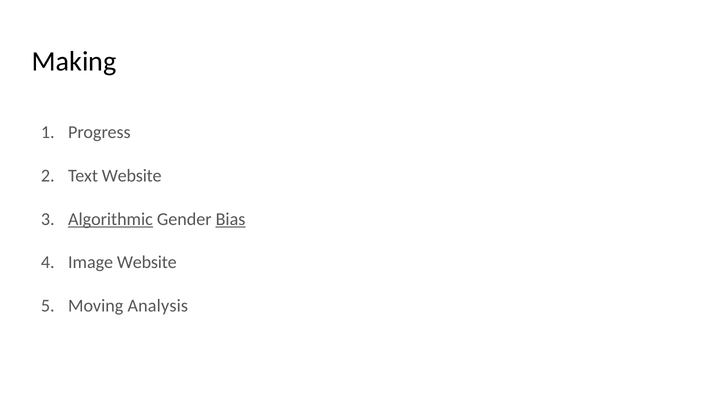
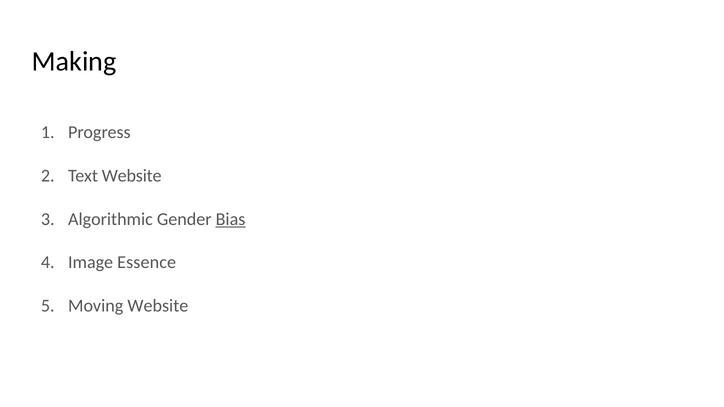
Algorithmic underline: present -> none (110, 219)
Image Website: Website -> Essence (147, 263)
Moving Analysis: Analysis -> Website (158, 306)
